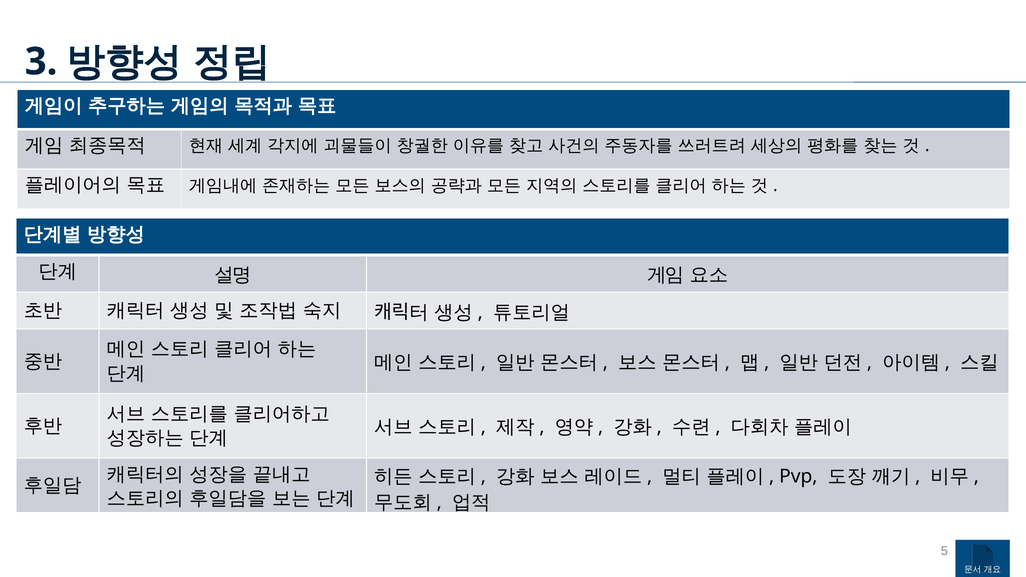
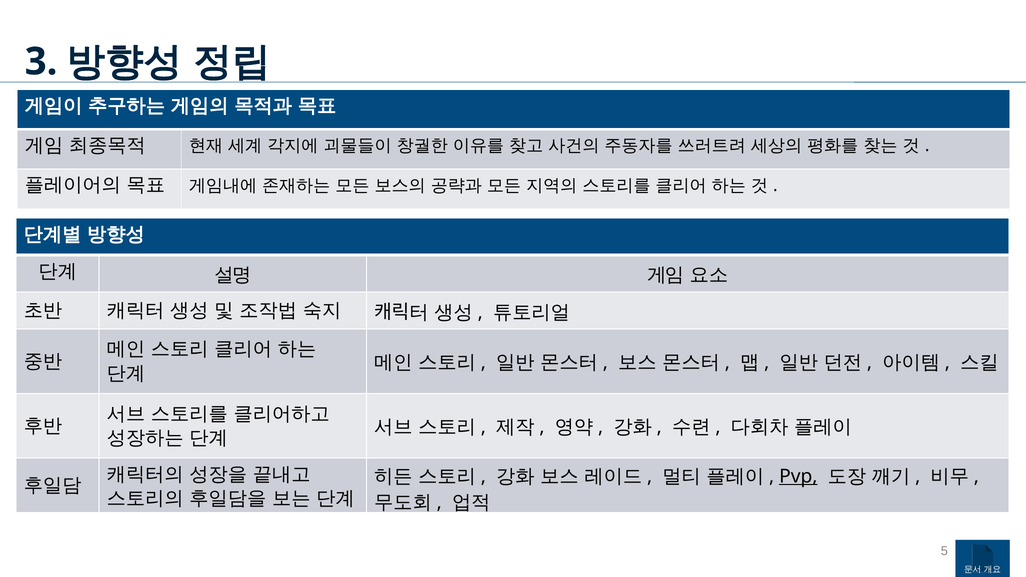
Pvp underline: none -> present (798, 476)
